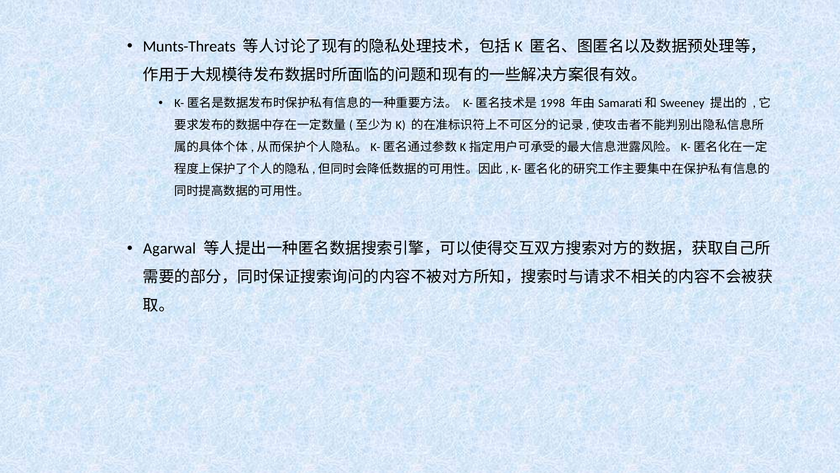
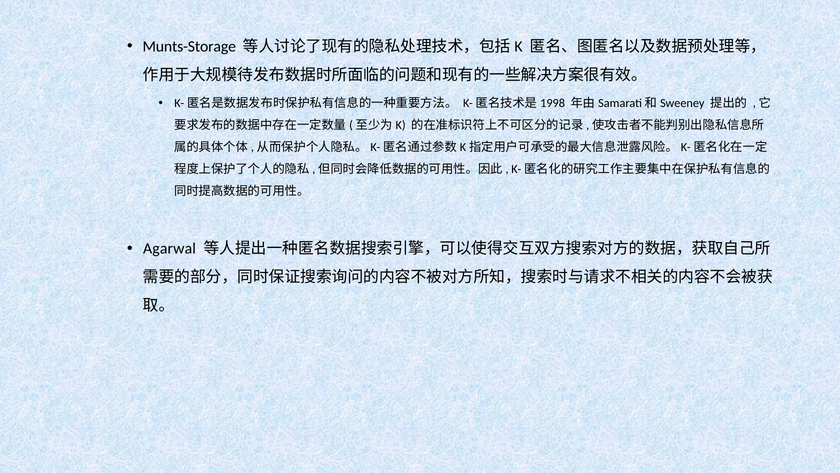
Munts-Threats: Munts-Threats -> Munts-Storage (189, 46)
